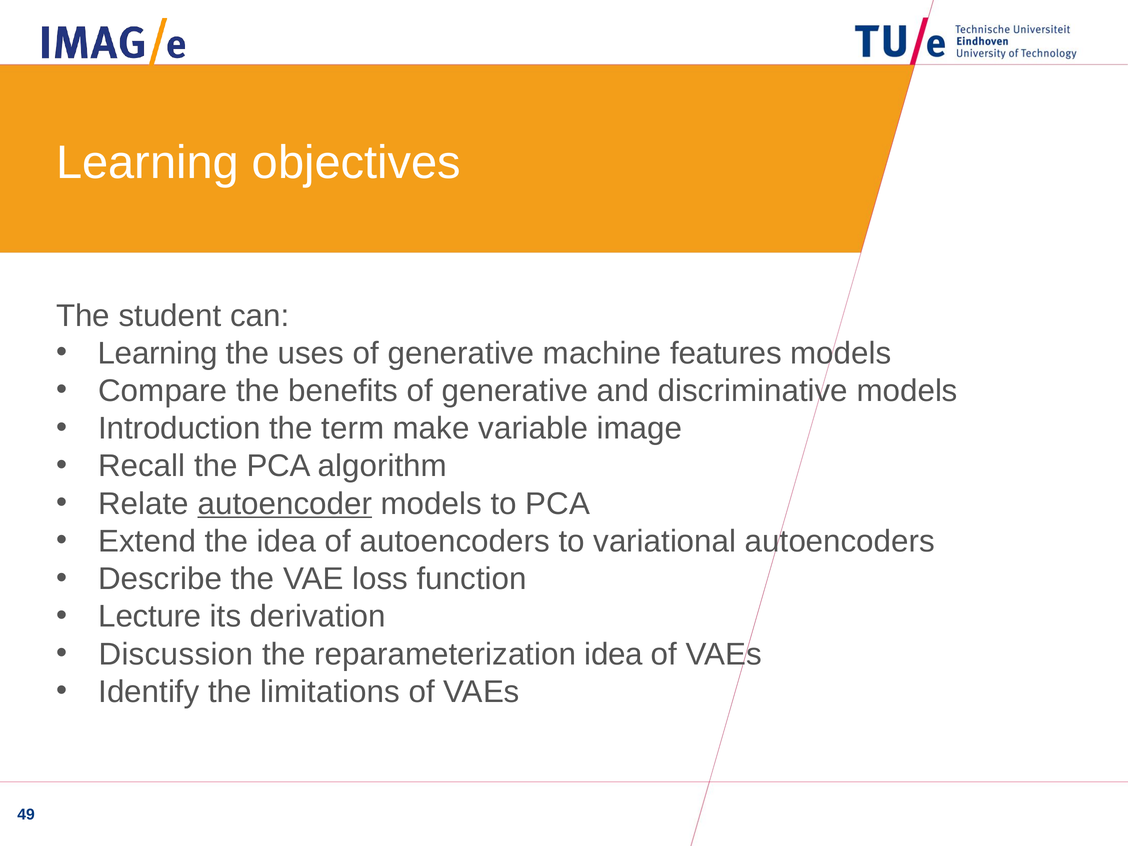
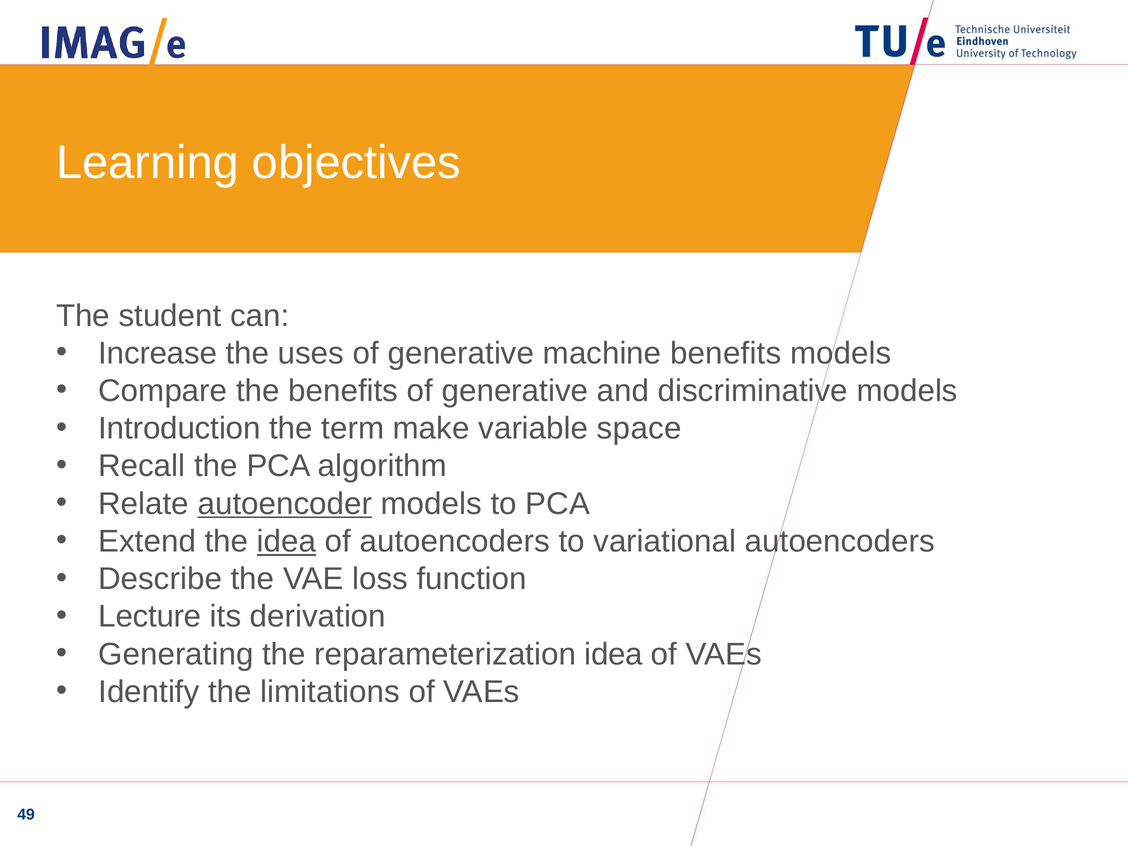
Learning: Learning -> Increase (158, 353)
machine features: features -> benefits (726, 353)
image: image -> space (639, 429)
idea underline: none -> present (287, 541)
Discussion: Discussion -> Generating (176, 654)
